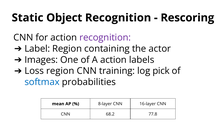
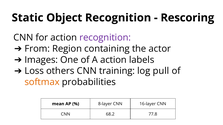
Label: Label -> From (37, 49)
Loss region: region -> others (60, 71)
pick: pick -> pull (161, 71)
softmax colour: blue -> orange (42, 82)
